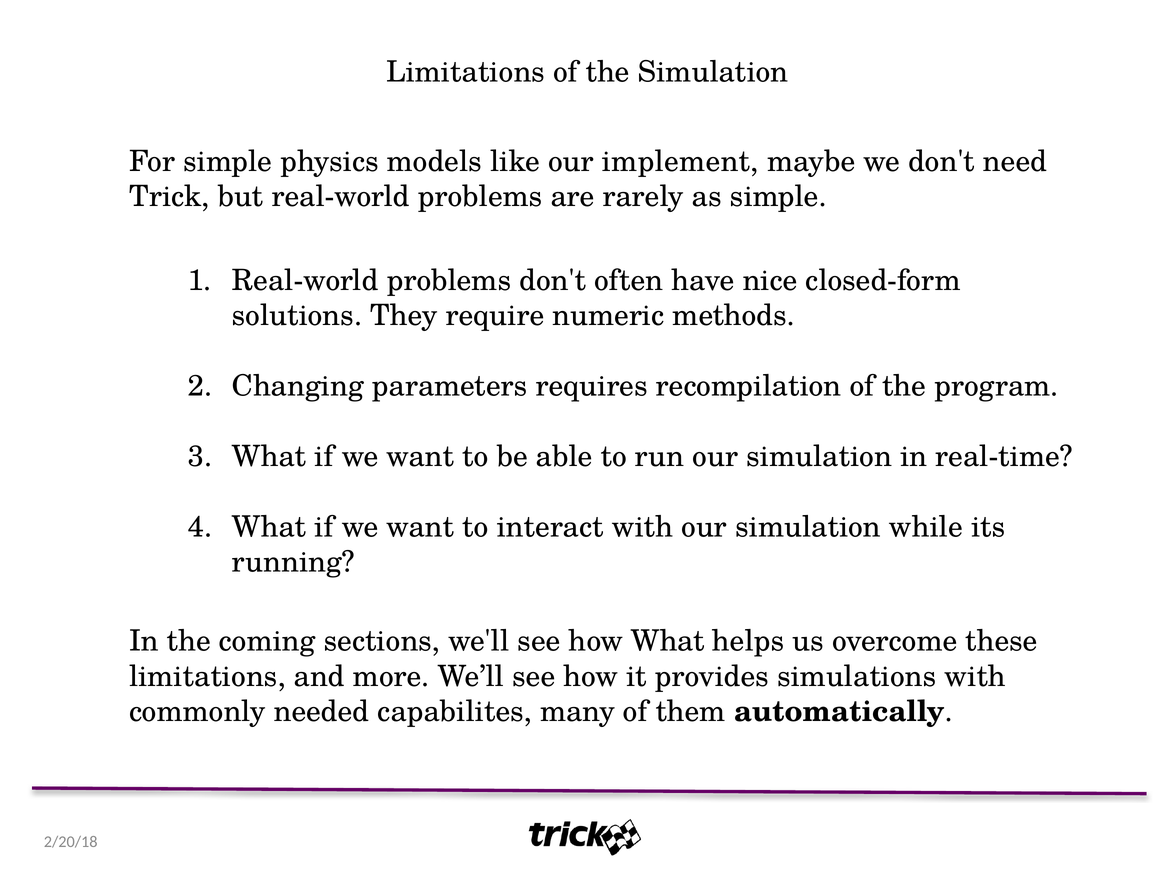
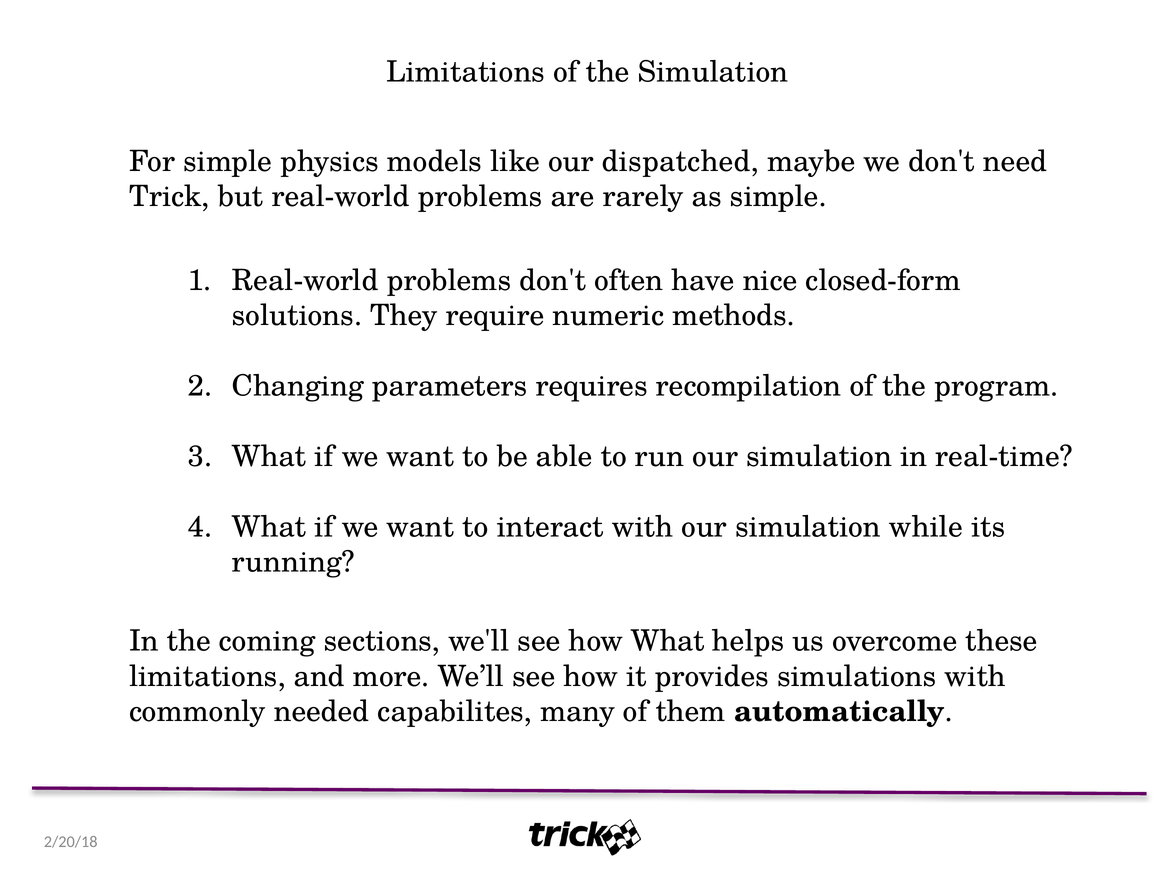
implement: implement -> dispatched (680, 162)
